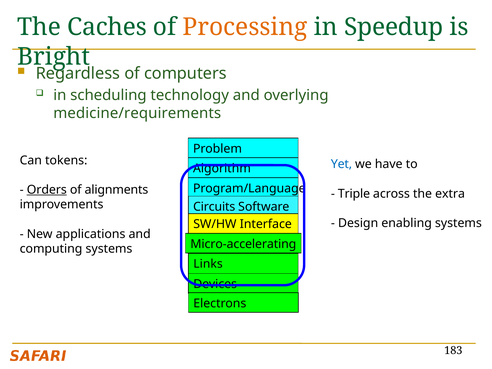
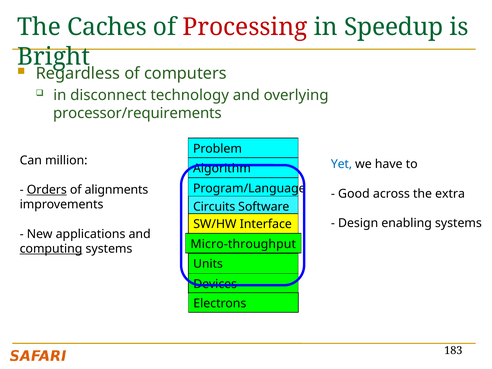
Processing colour: orange -> red (245, 27)
scheduling: scheduling -> disconnect (108, 95)
medicine/requirements: medicine/requirements -> processor/requirements (137, 113)
tokens: tokens -> million (66, 160)
Triple: Triple -> Good (354, 194)
Micro-accelerating: Micro-accelerating -> Micro-throughput (243, 244)
computing underline: none -> present (51, 249)
Links: Links -> Units (208, 264)
